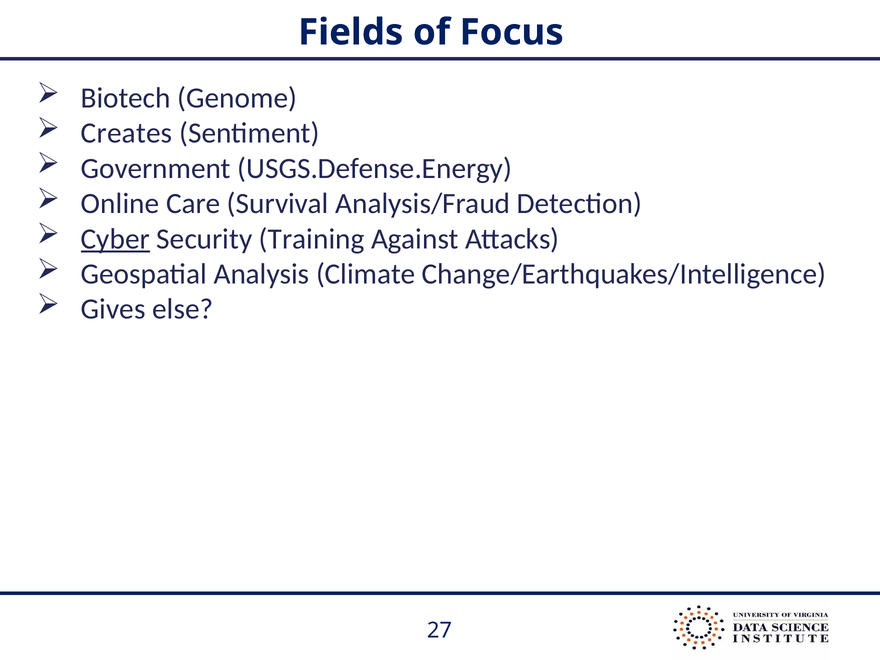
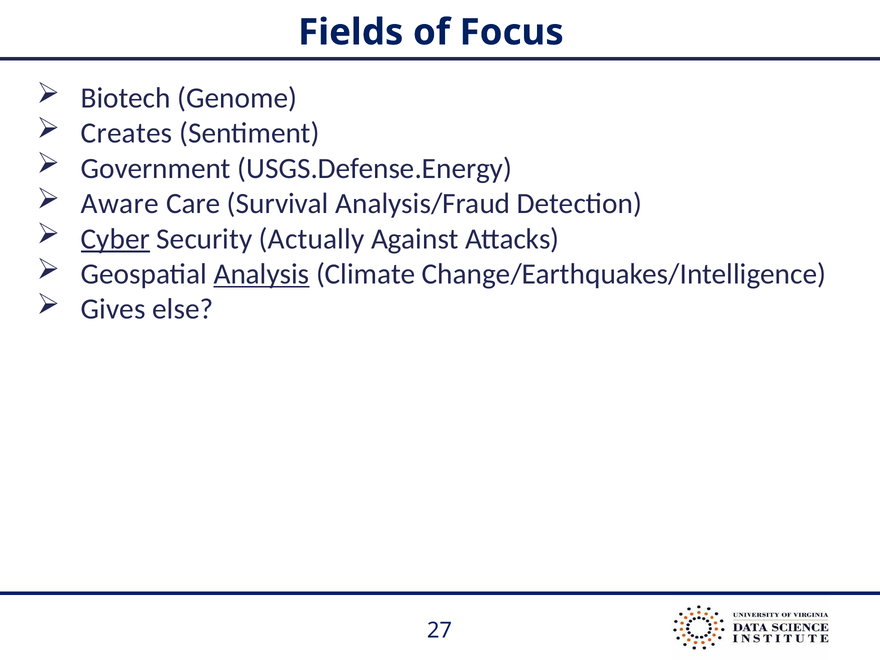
Online: Online -> Aware (120, 204)
Training: Training -> Actually (312, 239)
Analysis underline: none -> present (262, 274)
